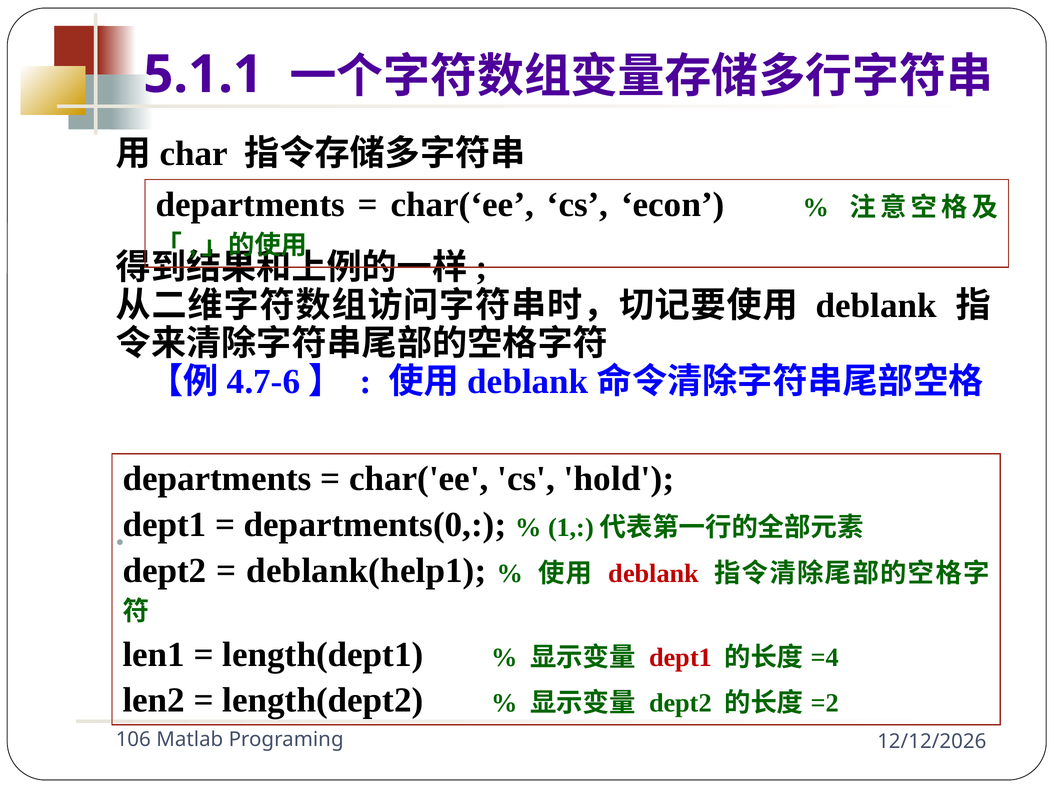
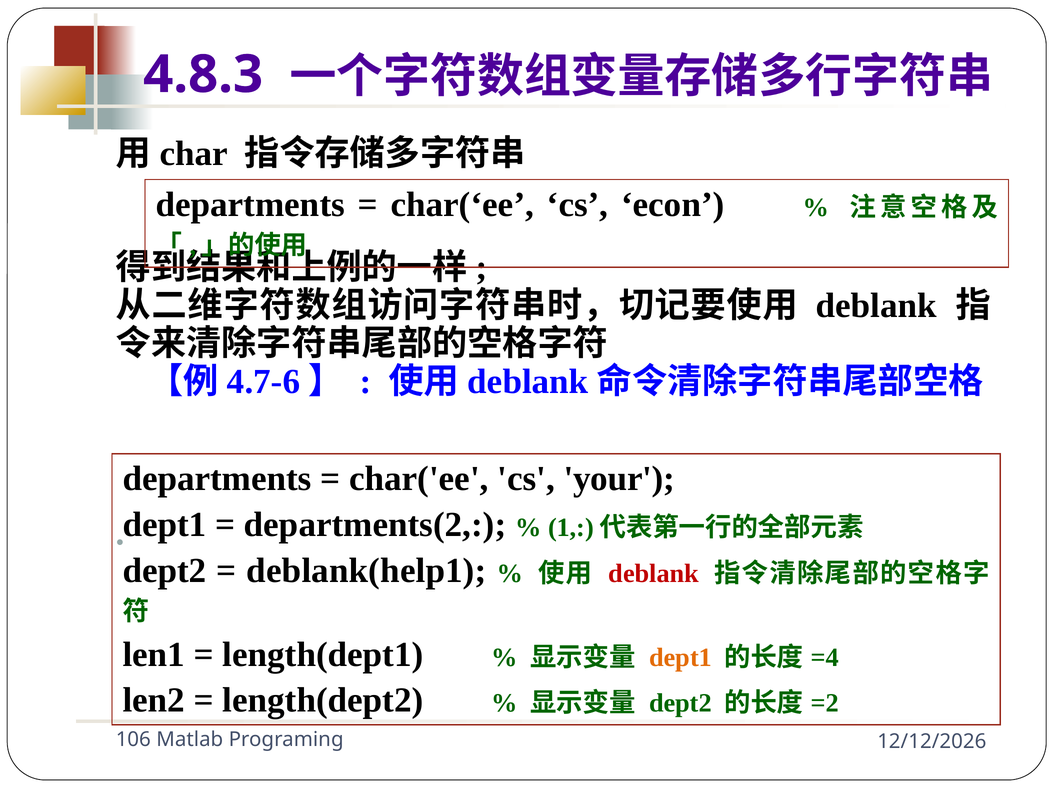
5.1.1: 5.1.1 -> 4.8.3 (203, 75)
hold: hold -> your (619, 478)
departments(0: departments(0 -> departments(2 (375, 524)
dept1 colour: red -> orange (681, 657)
